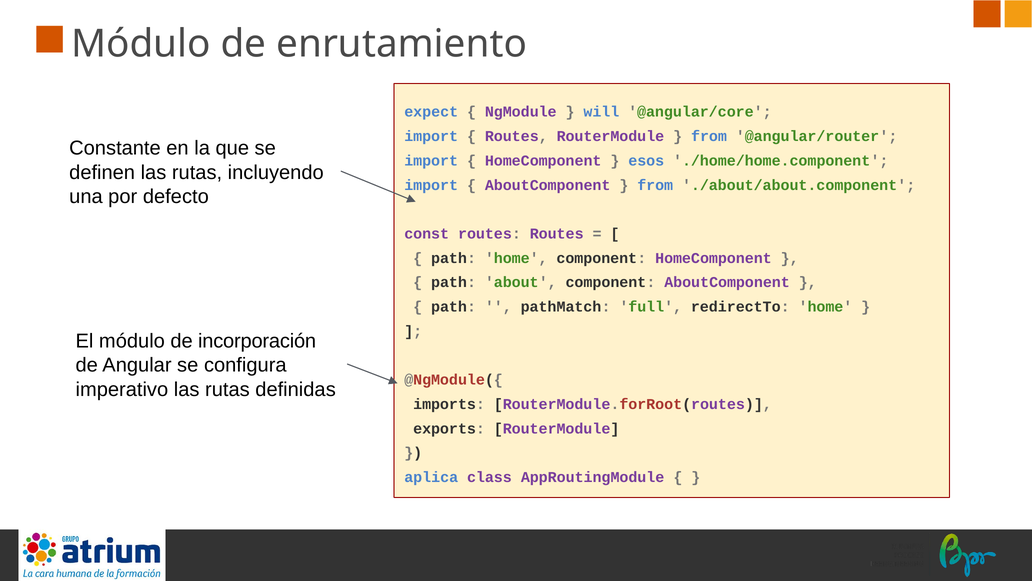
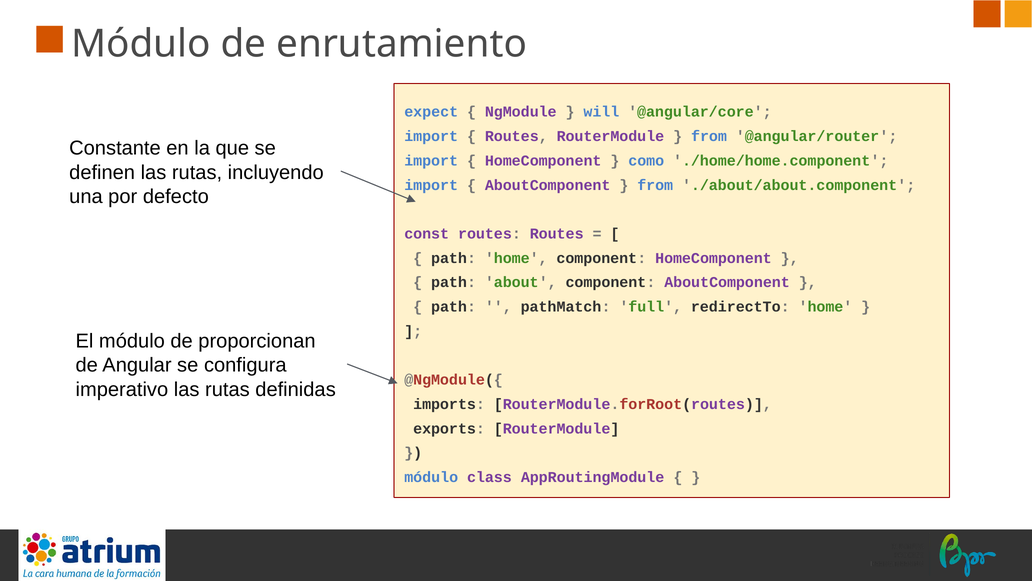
esos: esos -> como (646, 161)
incorporación: incorporación -> proporcionan (257, 341)
aplica: aplica -> módulo (431, 477)
